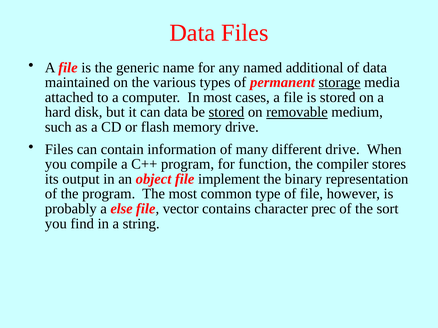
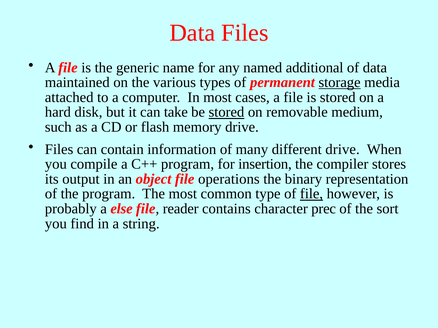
can data: data -> take (176, 112)
removable underline: present -> none (297, 112)
function: function -> insertion (265, 164)
implement: implement -> operations (229, 179)
file underline: none -> present (312, 194)
vector: vector -> reader (181, 209)
